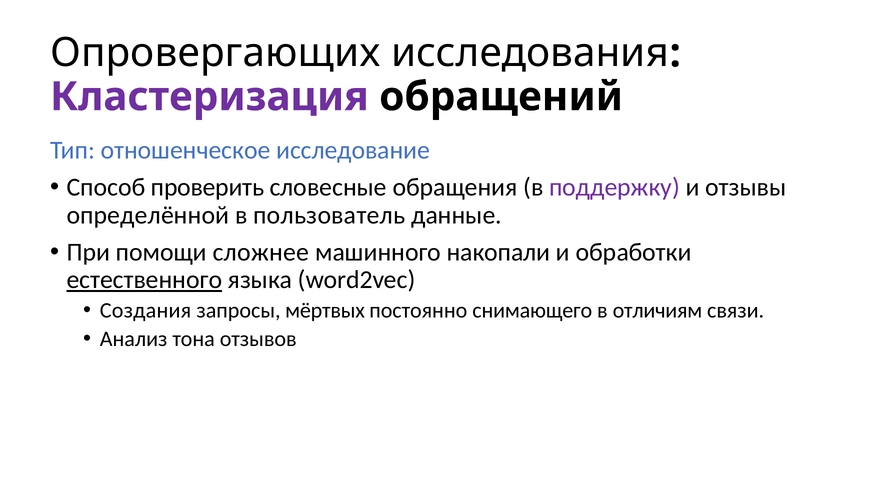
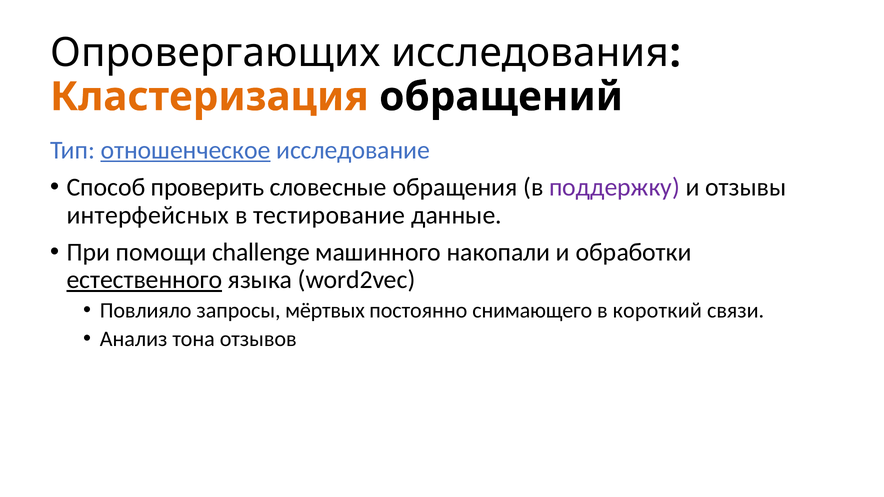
Кластеризация colour: purple -> orange (209, 97)
отношенческое underline: none -> present (186, 150)
определённой: определённой -> интерфейсных (148, 215)
пользователь: пользователь -> тестирование (329, 215)
сложнее: сложнее -> challenge (261, 252)
Создания: Создания -> Повлияло (146, 311)
отличиям: отличиям -> короткий (657, 311)
